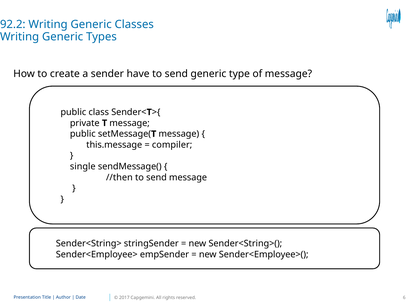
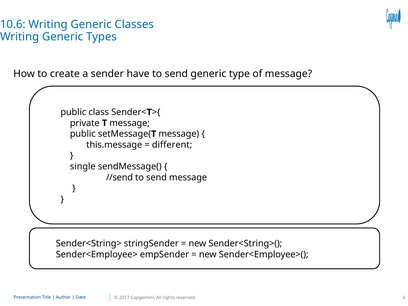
92.2: 92.2 -> 10.6 (13, 24)
compiler: compiler -> different (172, 145)
//then: //then -> //send (119, 177)
